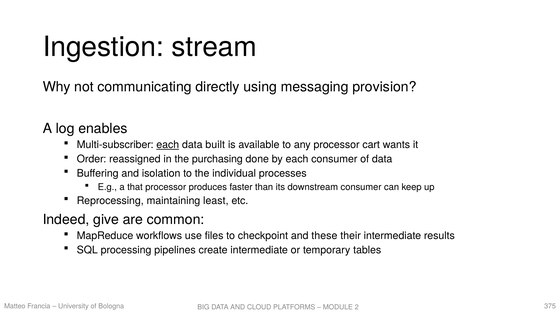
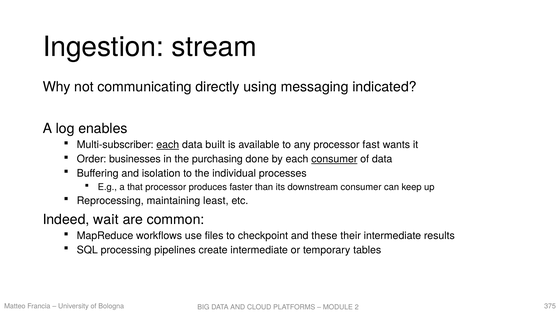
provision: provision -> indicated (385, 87)
cart: cart -> fast (371, 145)
reassigned: reassigned -> businesses (135, 159)
consumer underline: none -> present (334, 159)
give: give -> wait (106, 220)
